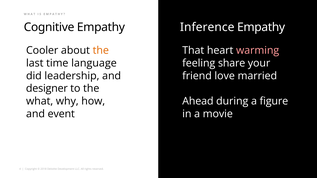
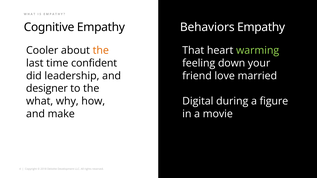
Inference: Inference -> Behaviors (207, 27)
warming colour: pink -> light green (258, 51)
language: language -> confident (94, 63)
share: share -> down (232, 63)
Ahead: Ahead -> Digital (198, 101)
event: event -> make (61, 114)
